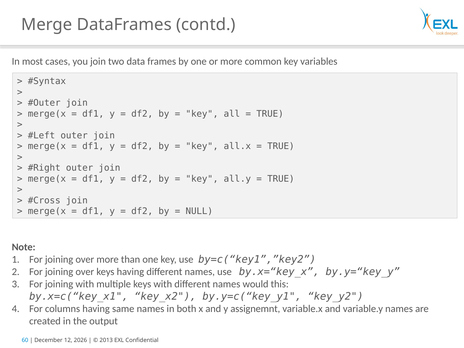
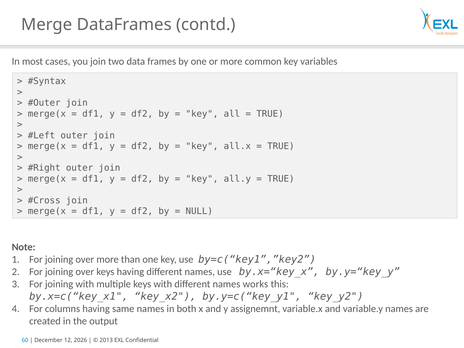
would: would -> works (255, 284)
